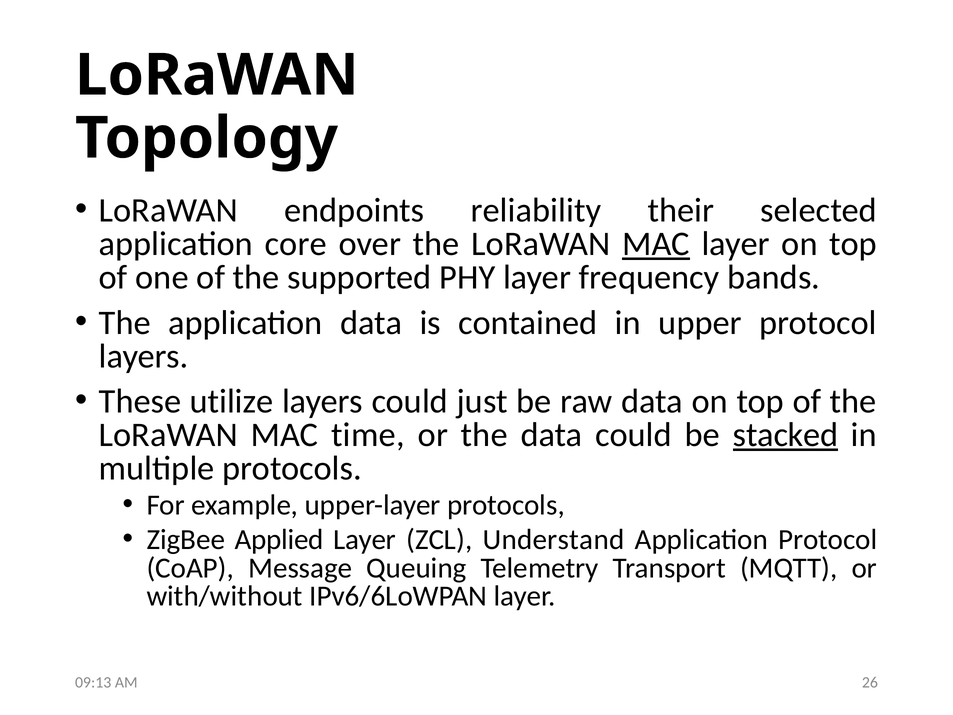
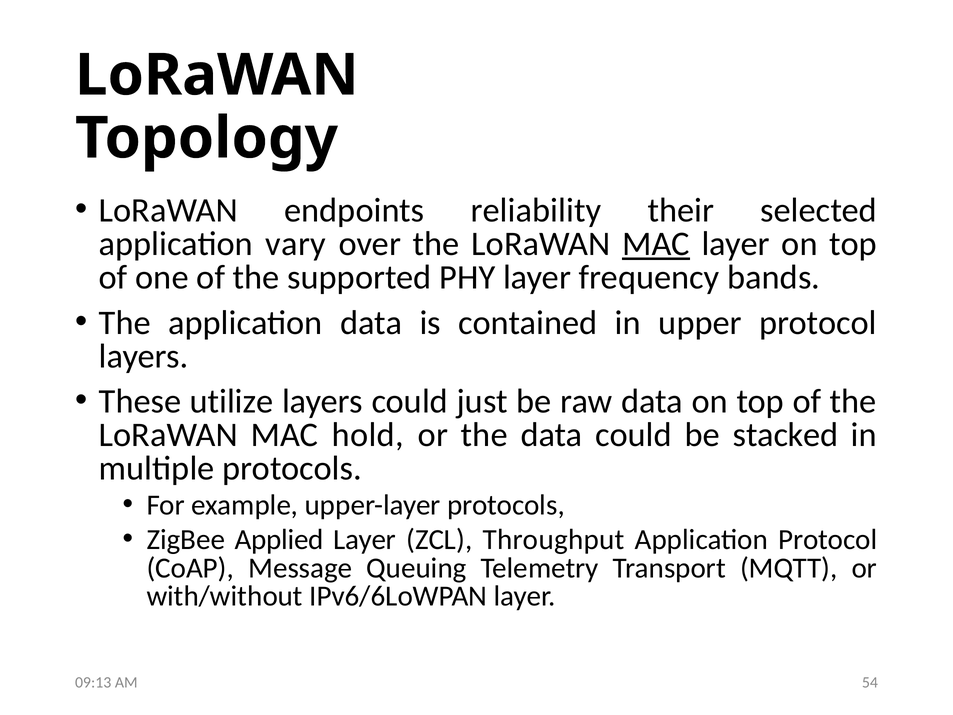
core: core -> vary (296, 244)
time: time -> hold (368, 435)
stacked underline: present -> none (786, 435)
Understand: Understand -> Throughput (553, 539)
26: 26 -> 54 (870, 682)
